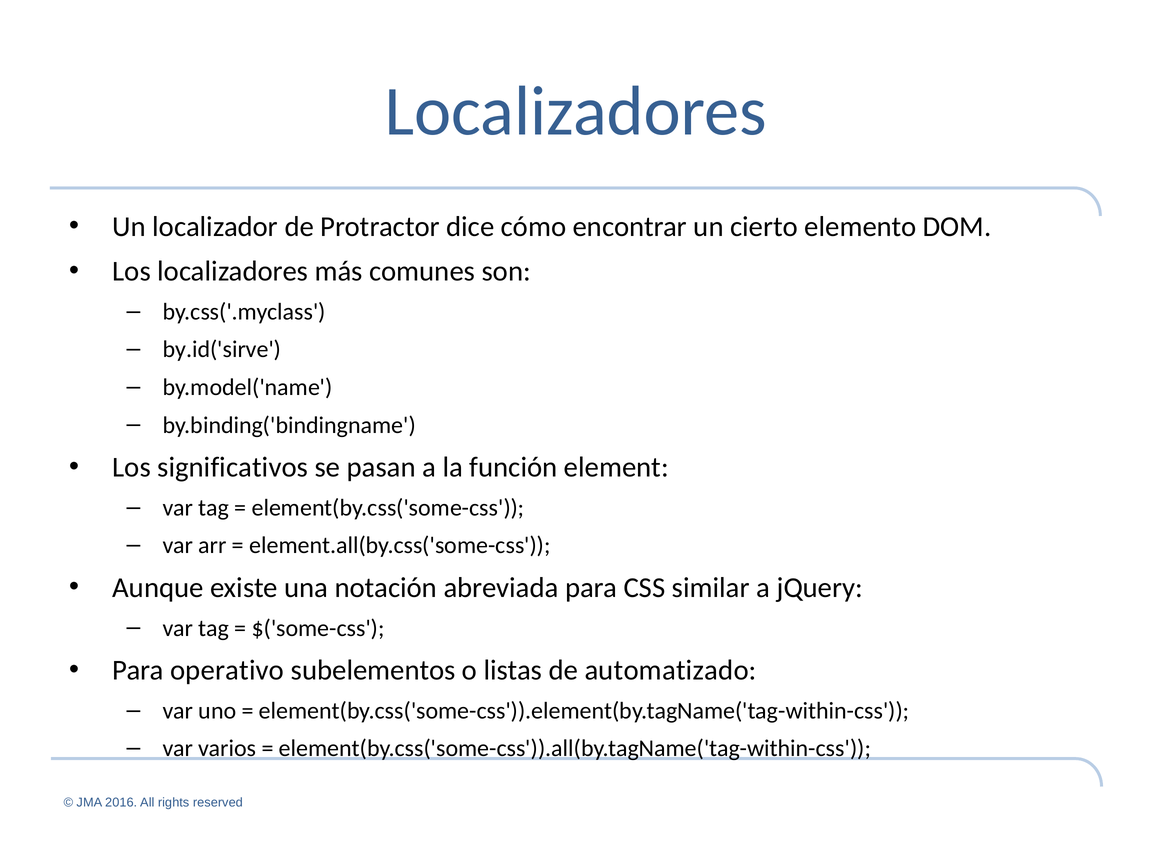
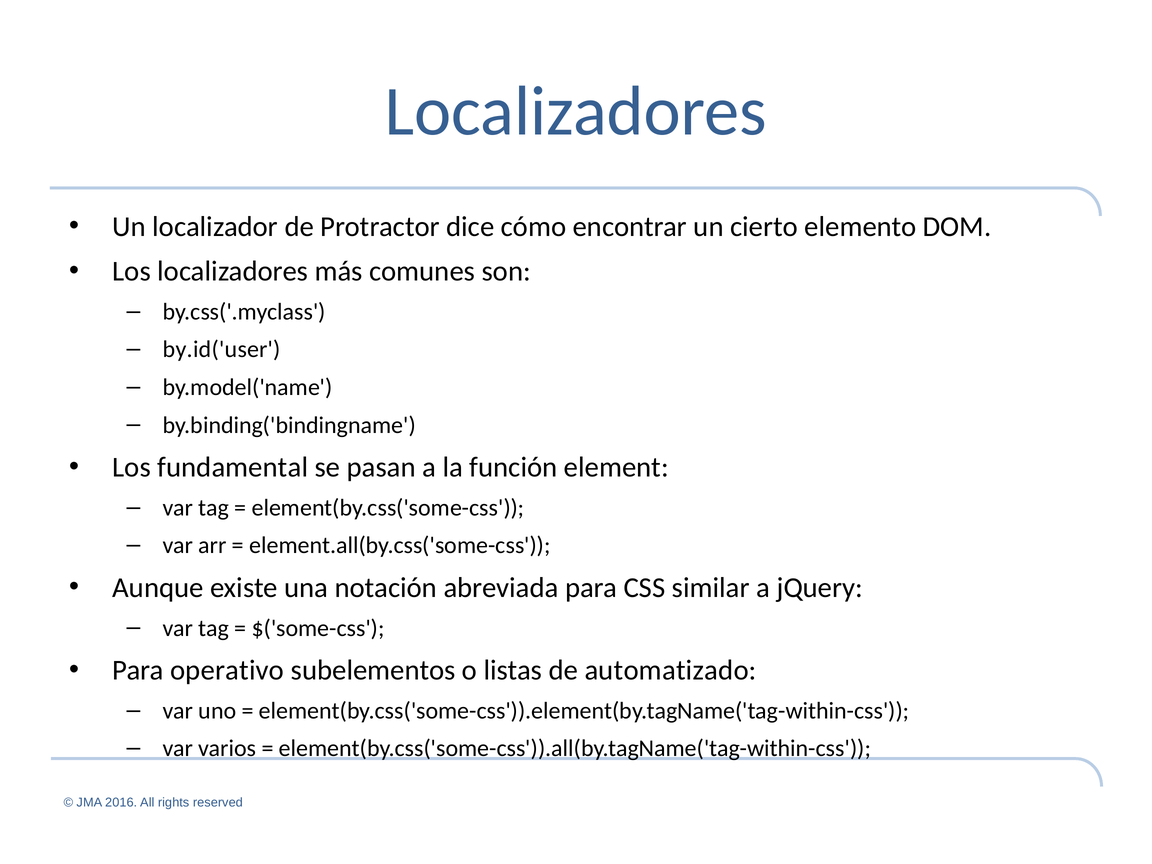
by.id('sirve: by.id('sirve -> by.id('user (222, 350)
significativos: significativos -> fundamental (233, 467)
